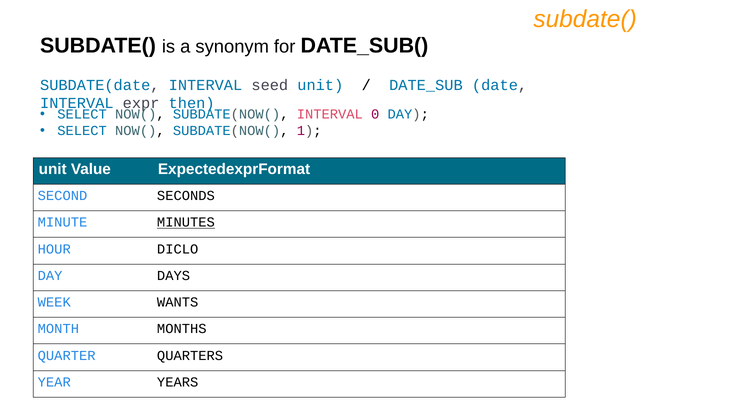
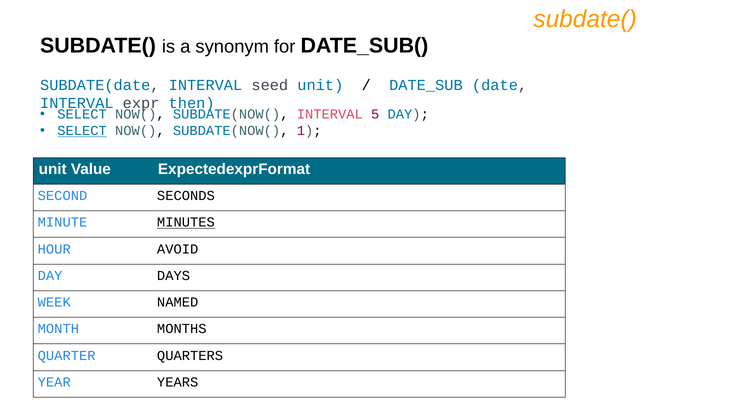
0: 0 -> 5 (375, 114)
SELECT underline: none -> present (82, 131)
DICLO: DICLO -> AVOID (178, 249)
WANTS: WANTS -> NAMED (178, 302)
